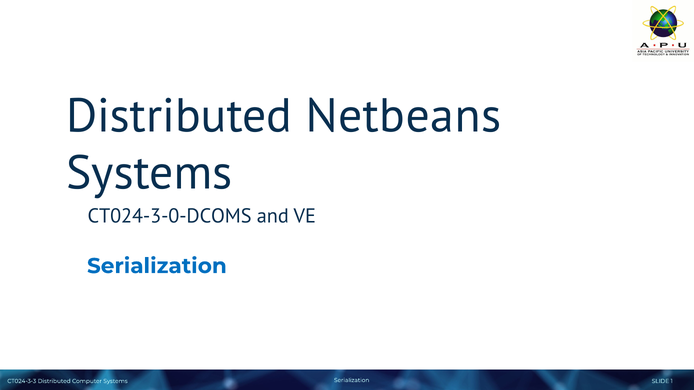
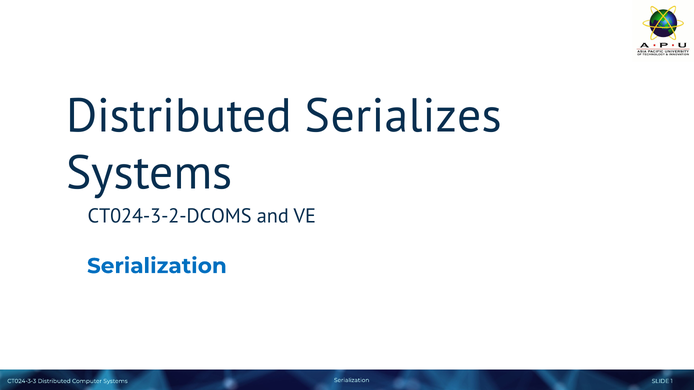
Netbeans: Netbeans -> Serializes (403, 116)
CT024-3-0-DCOMS: CT024-3-0-DCOMS -> CT024-3-2-DCOMS (170, 216)
